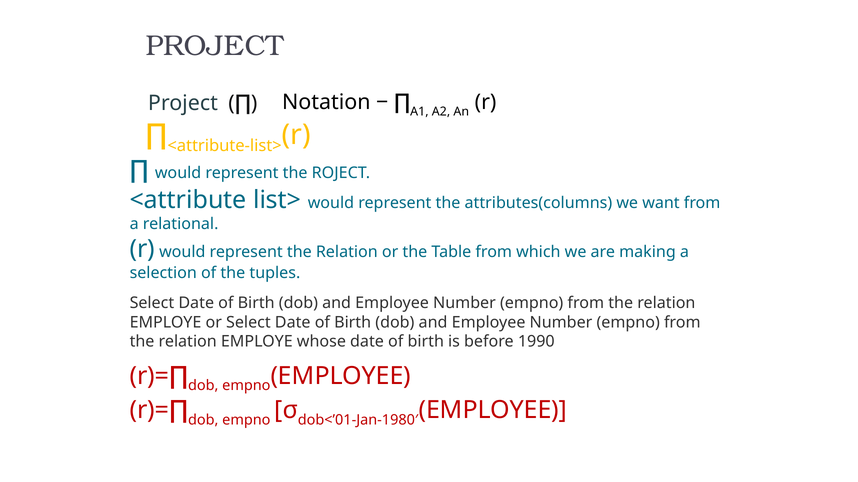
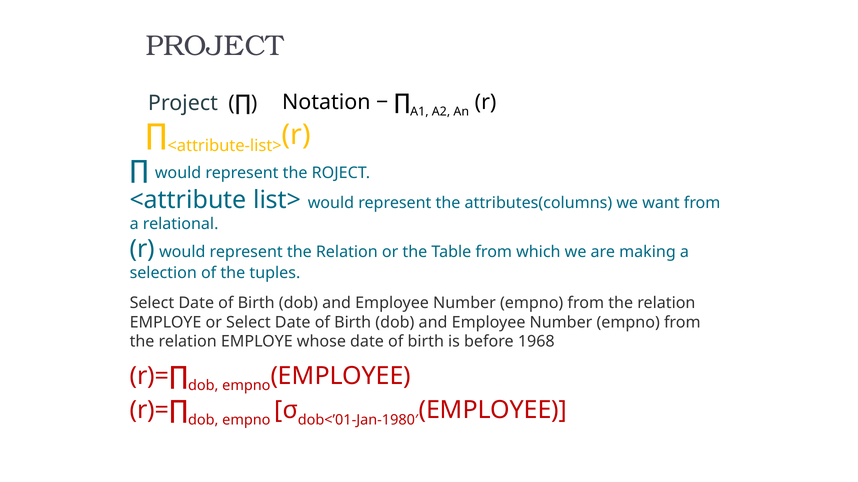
1990: 1990 -> 1968 (536, 342)
